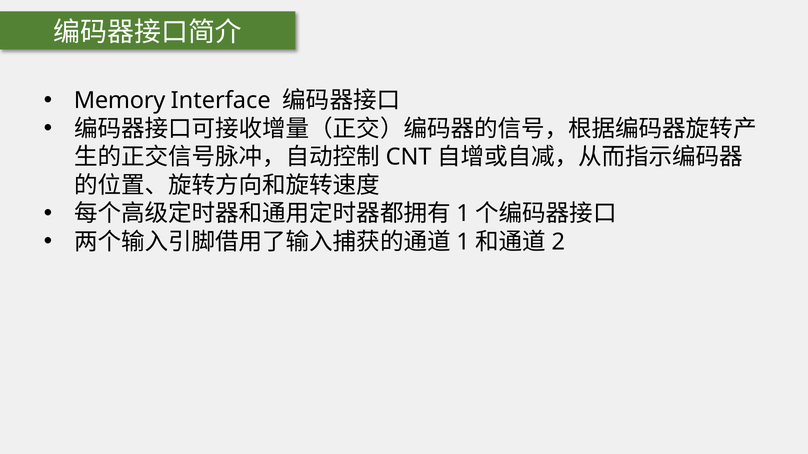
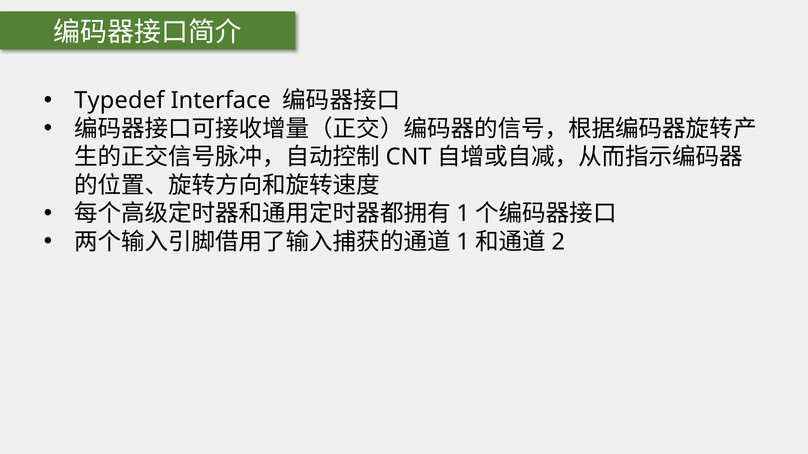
Memory: Memory -> Typedef (119, 101)
